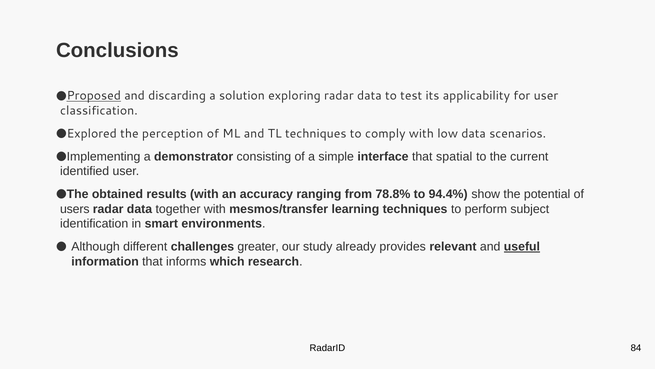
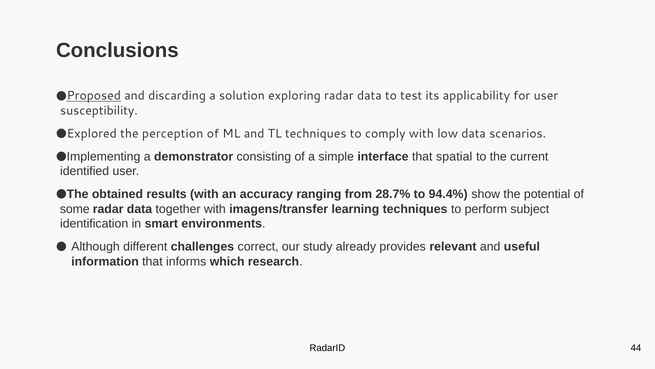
classification: classification -> susceptibility (99, 110)
78.8%: 78.8% -> 28.7% (393, 194)
users: users -> some (75, 209)
mesmos/transfer: mesmos/transfer -> imagens/transfer (279, 209)
greater: greater -> correct (258, 246)
useful underline: present -> none (522, 246)
84: 84 -> 44 (636, 348)
